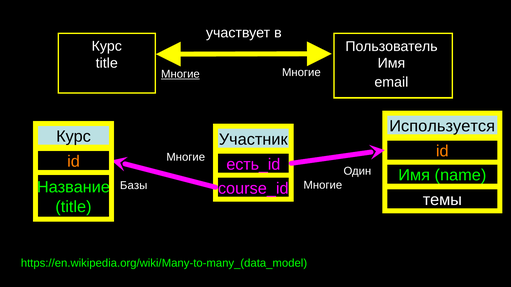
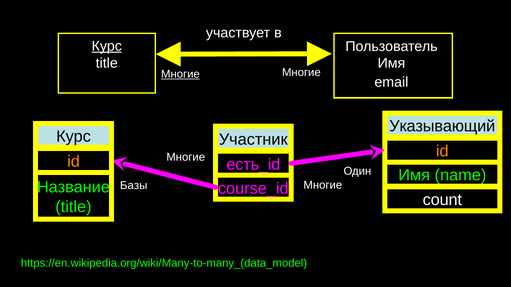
Курс underline: none -> present (107, 46)
Используется: Используется -> Указывающий (442, 126)
темы: темы -> count (442, 200)
